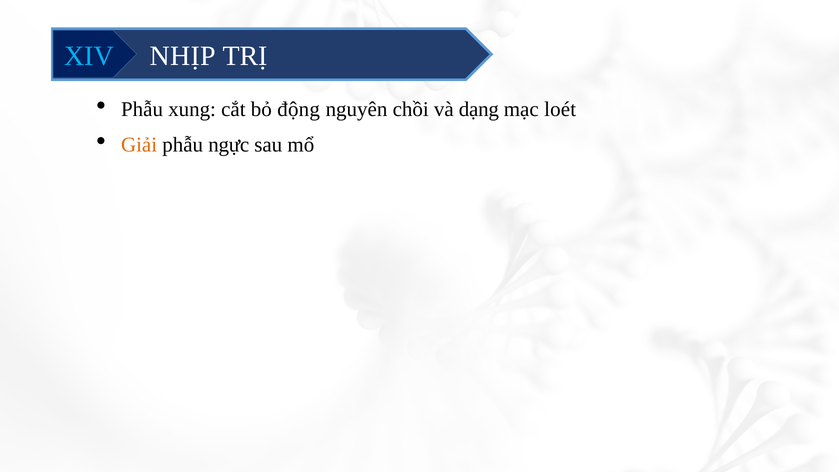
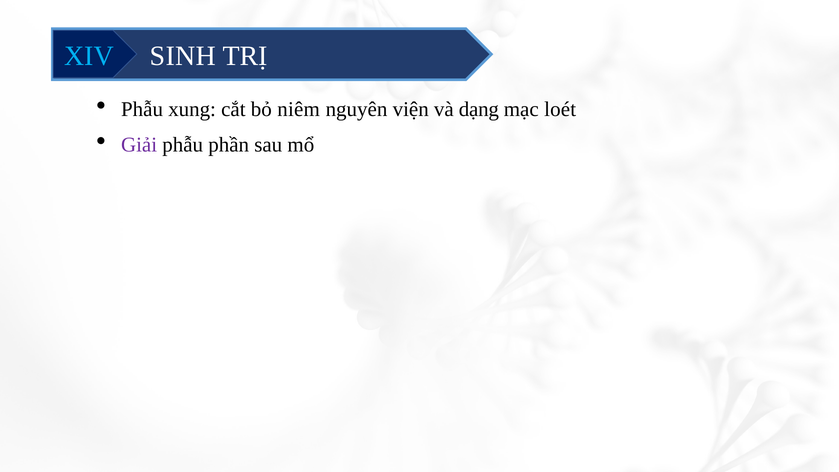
NHỊP: NHỊP -> SINH (183, 56)
động: động -> niêm (299, 109)
chồi: chồi -> viện (411, 109)
Giải colour: orange -> purple (139, 145)
ngực: ngực -> phần (229, 145)
